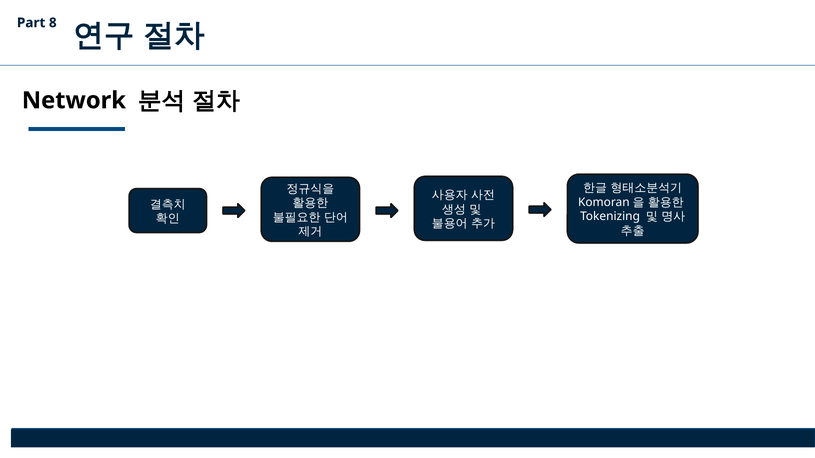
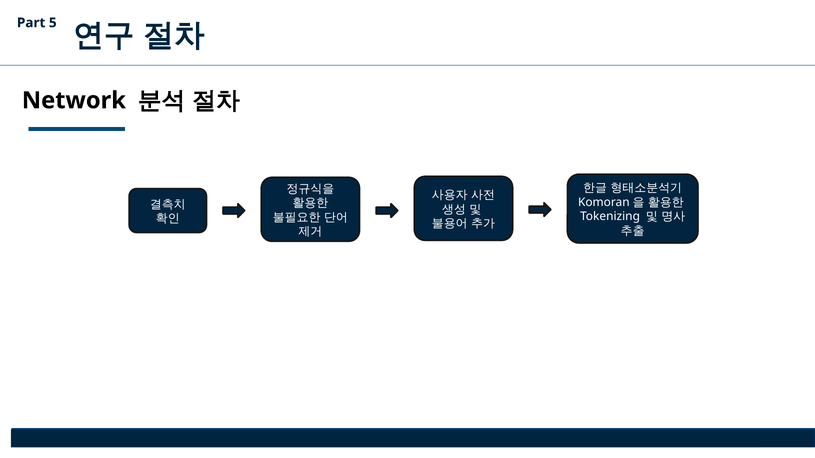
8: 8 -> 5 (53, 23)
